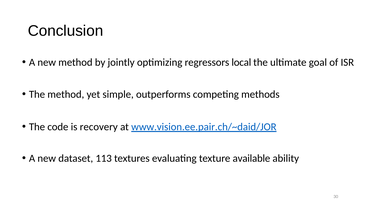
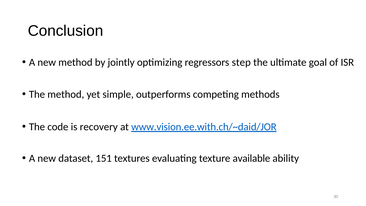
local: local -> step (241, 62)
www.vision.ee.pair.ch/~daid/JOR: www.vision.ee.pair.ch/~daid/JOR -> www.vision.ee.with.ch/~daid/JOR (204, 127)
113: 113 -> 151 (104, 158)
